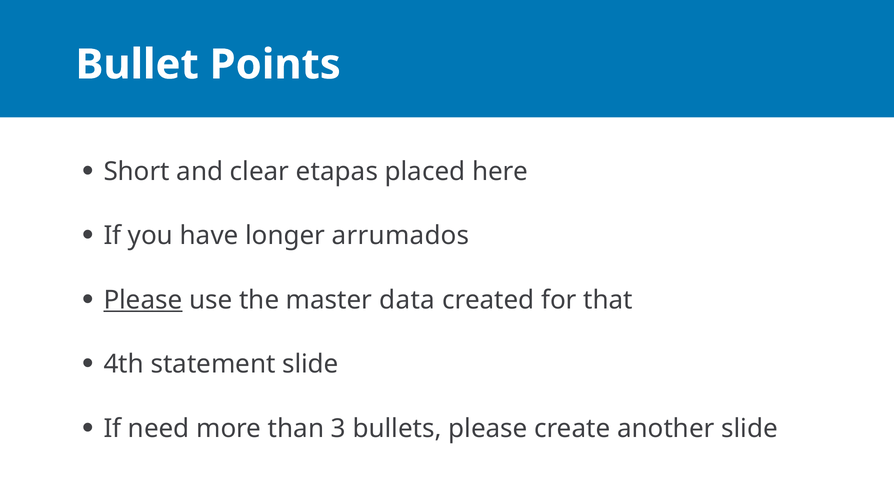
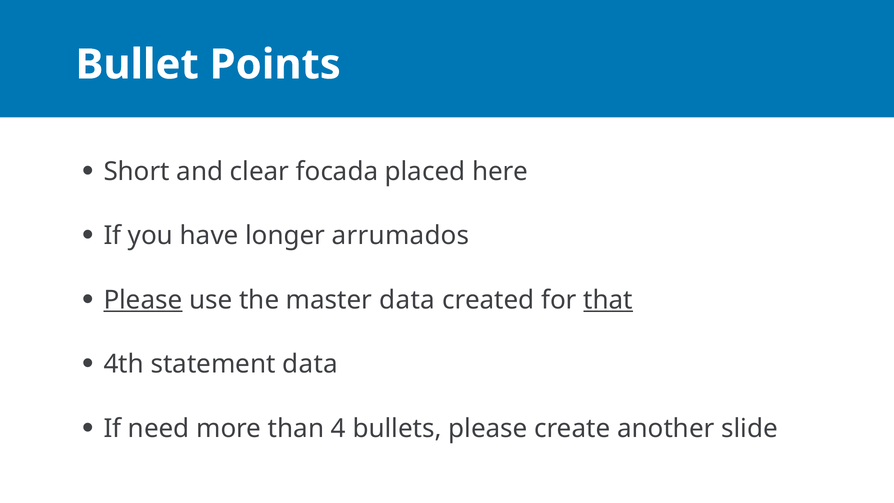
etapas: etapas -> focada (337, 172)
that underline: none -> present (608, 300)
statement slide: slide -> data (310, 364)
3: 3 -> 4 (338, 429)
